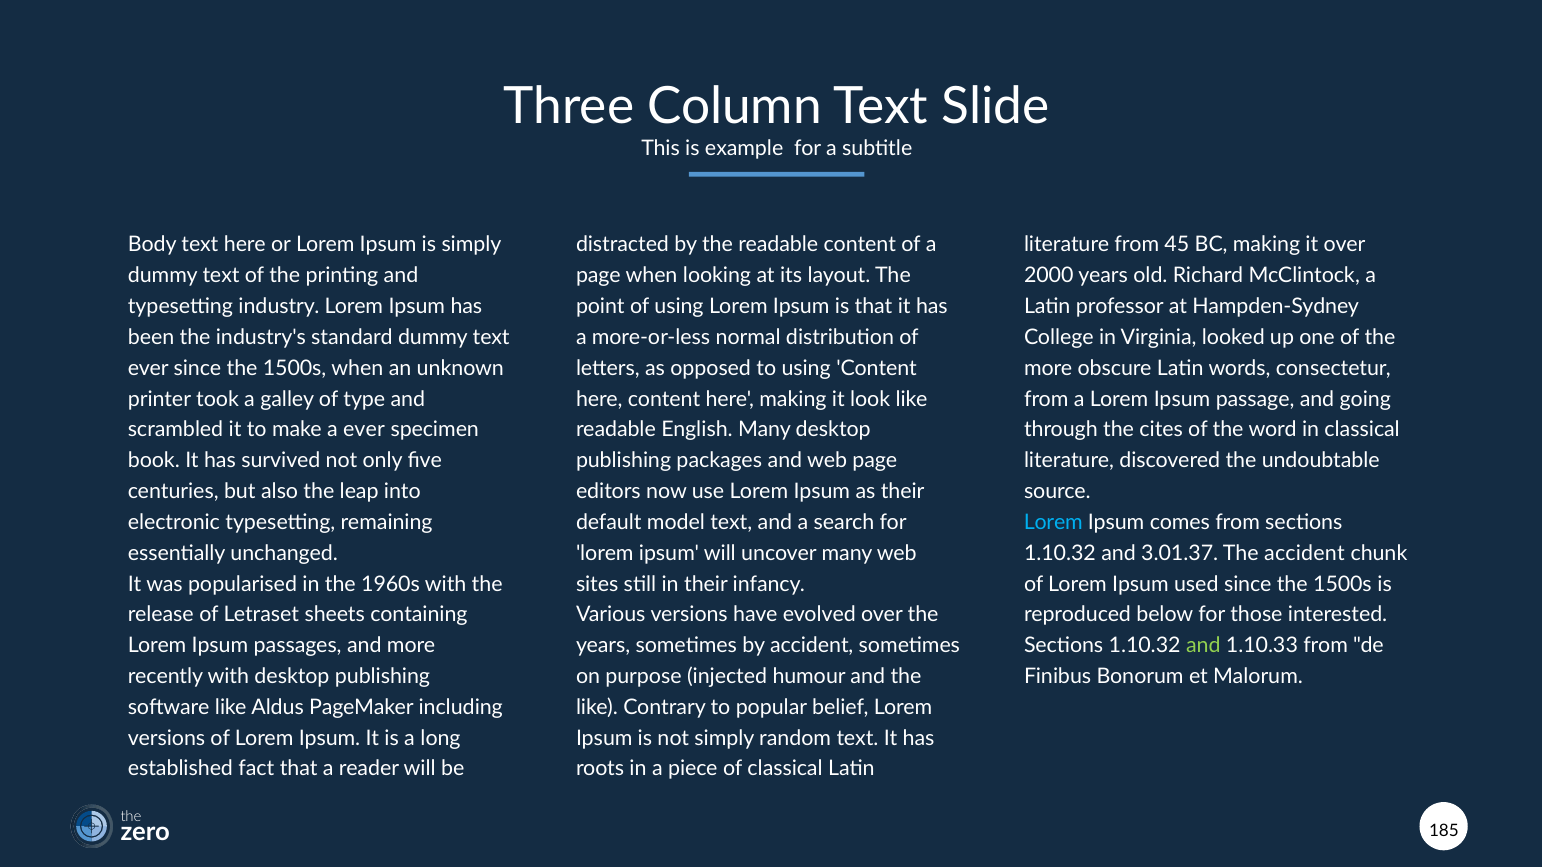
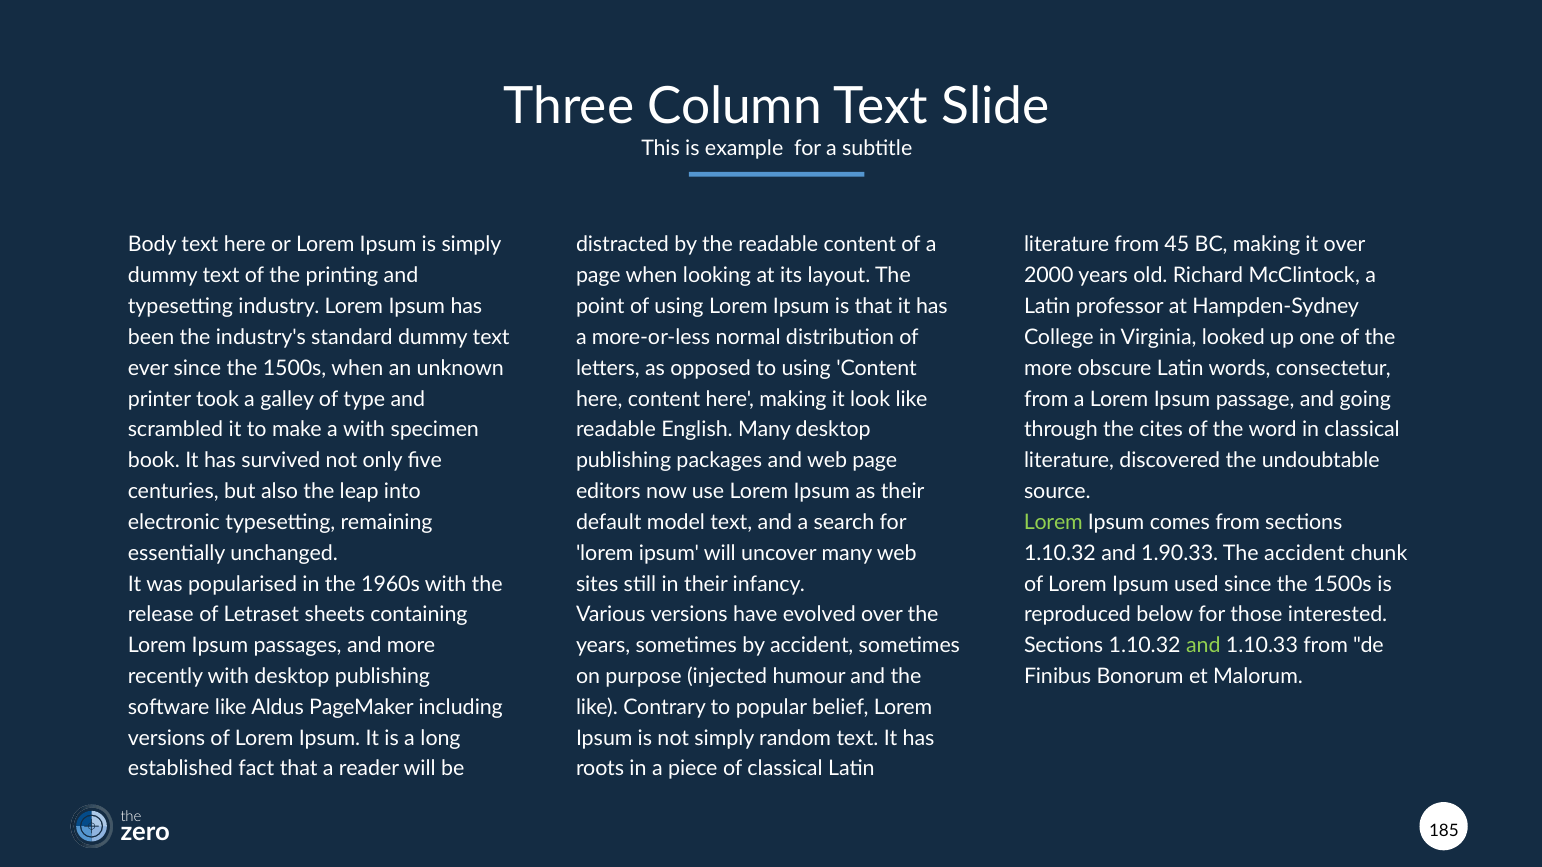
a ever: ever -> with (364, 430)
Lorem colour: light blue -> light green (1053, 523)
3.01.37: 3.01.37 -> 1.90.33 (1180, 553)
